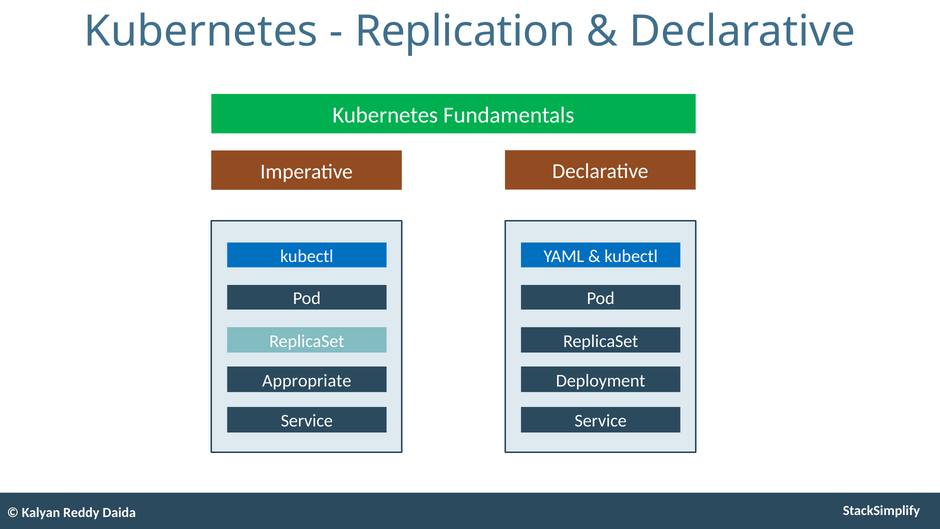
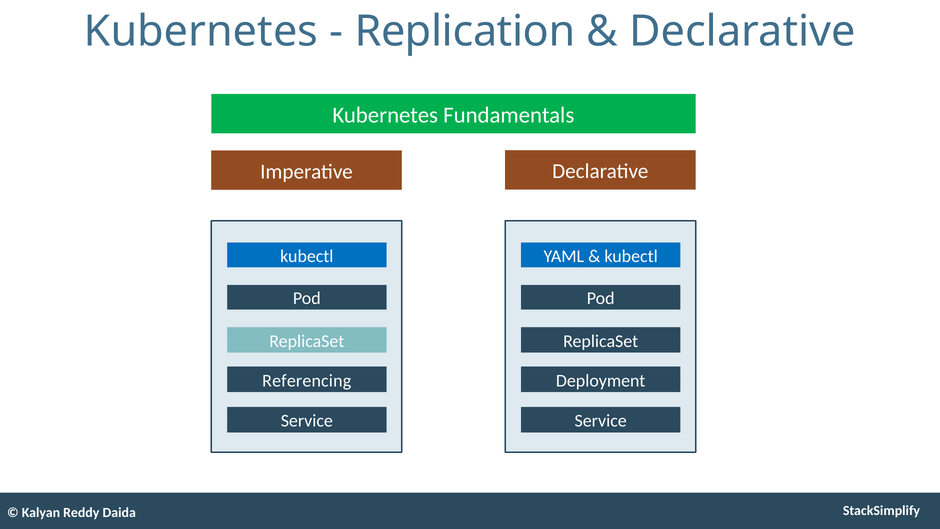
Appropriate: Appropriate -> Referencing (307, 380)
